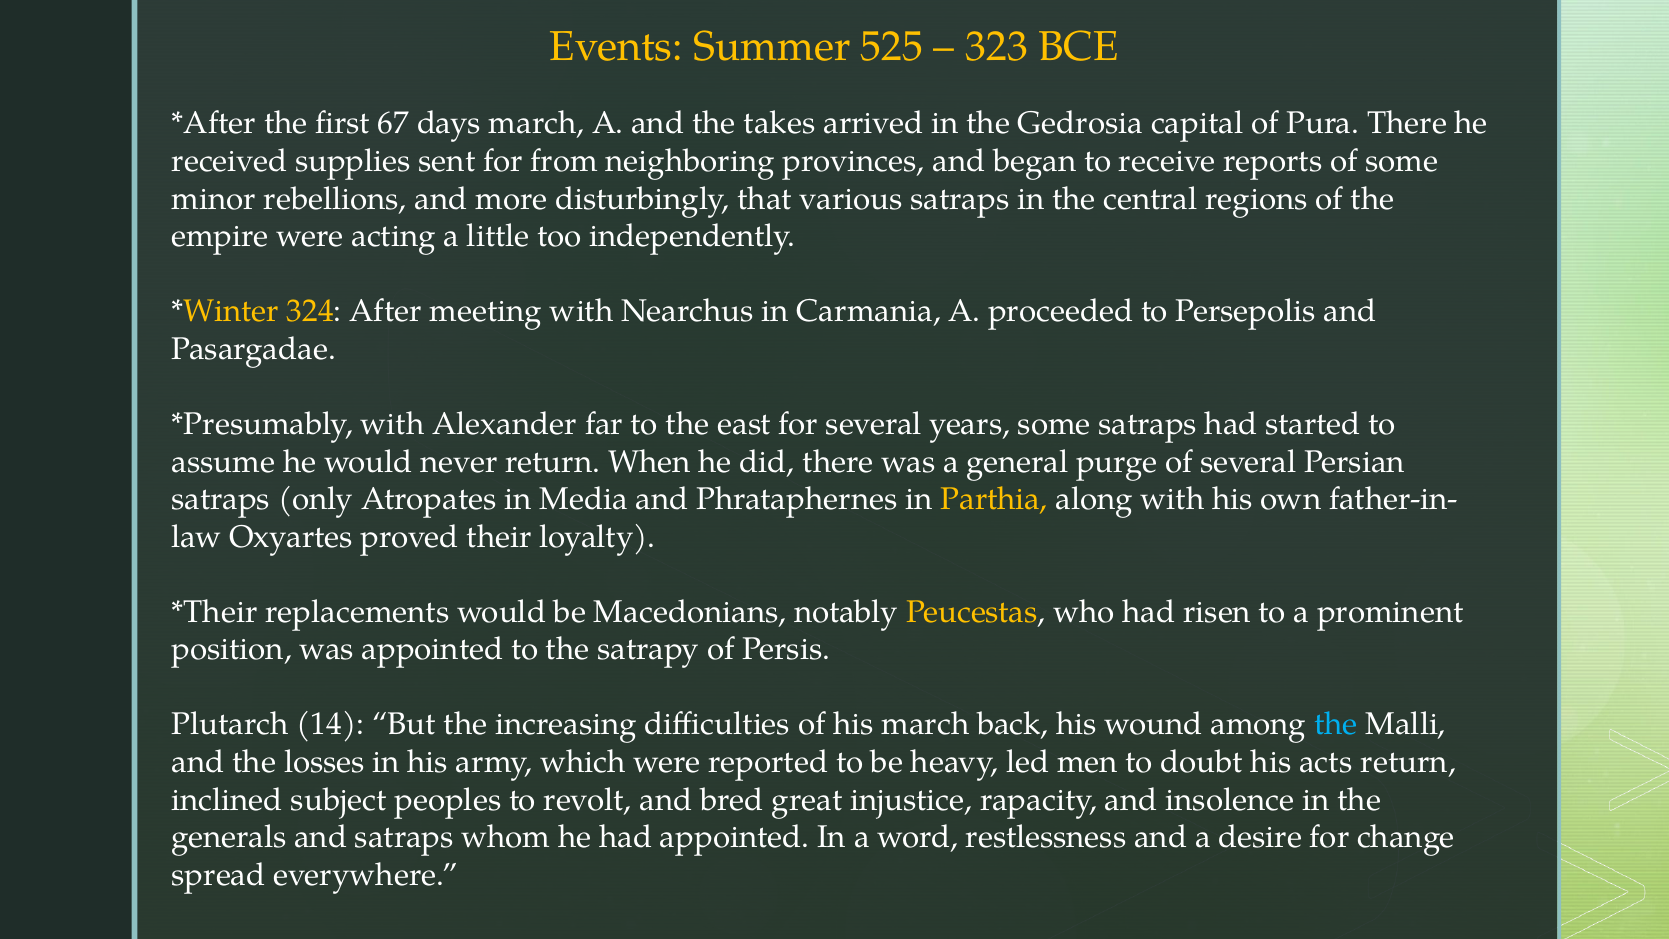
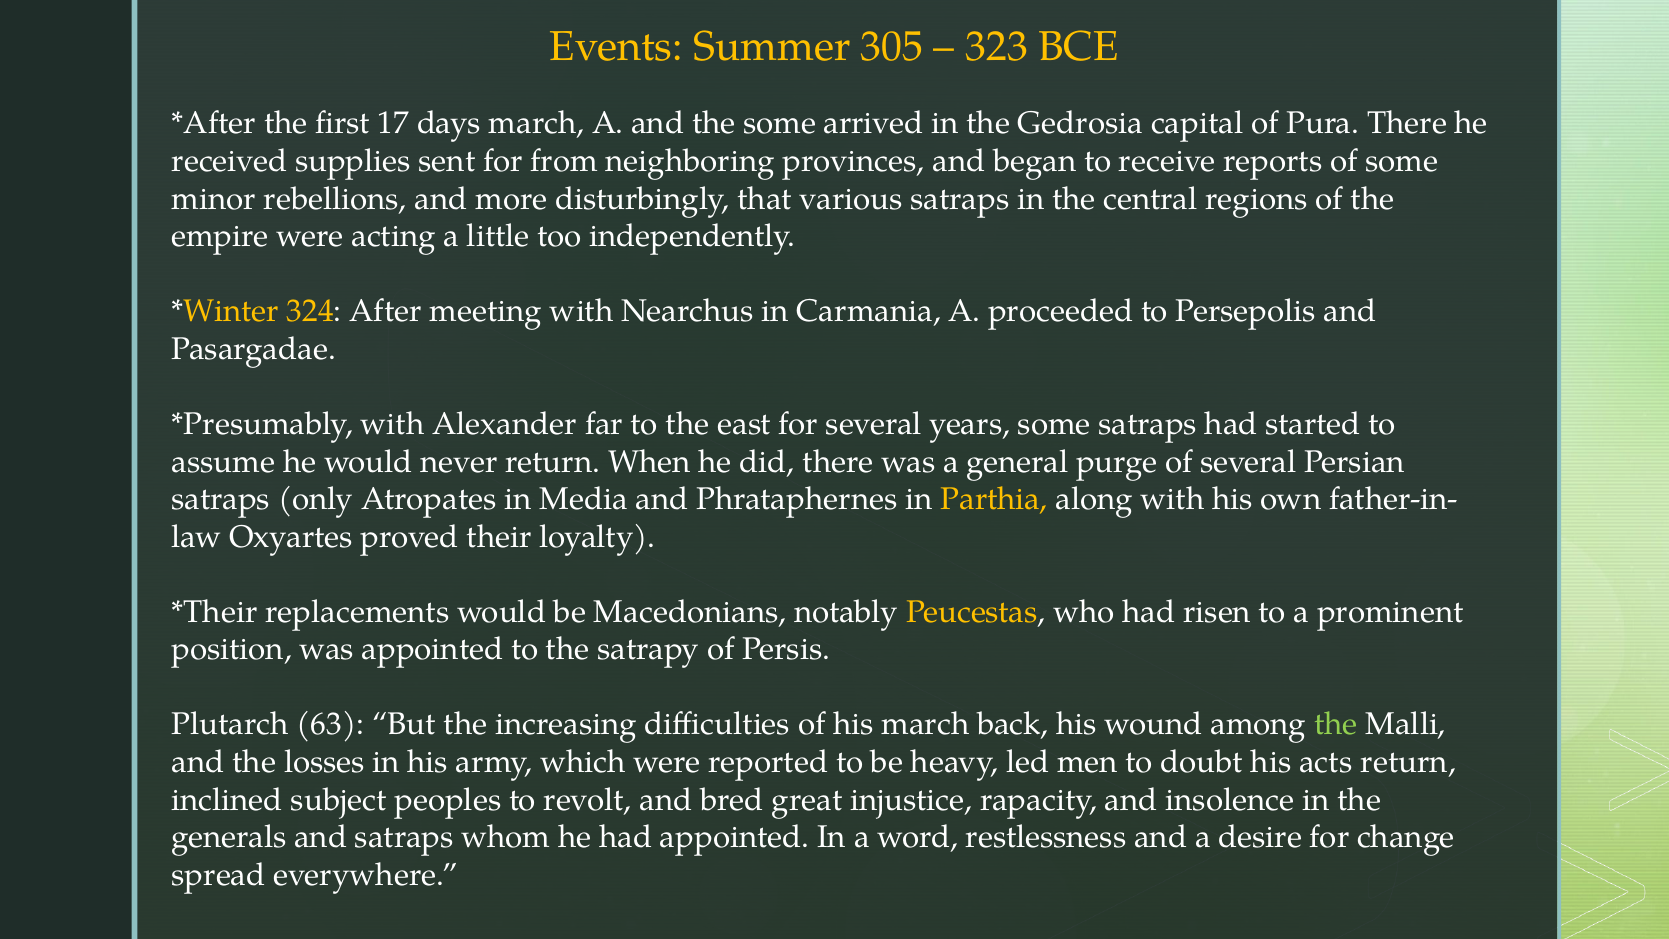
525: 525 -> 305 (892, 47)
67: 67 -> 17 (393, 124)
the takes: takes -> some (780, 124)
14: 14 -> 63 (330, 724)
the colour: light blue -> light green (1336, 724)
